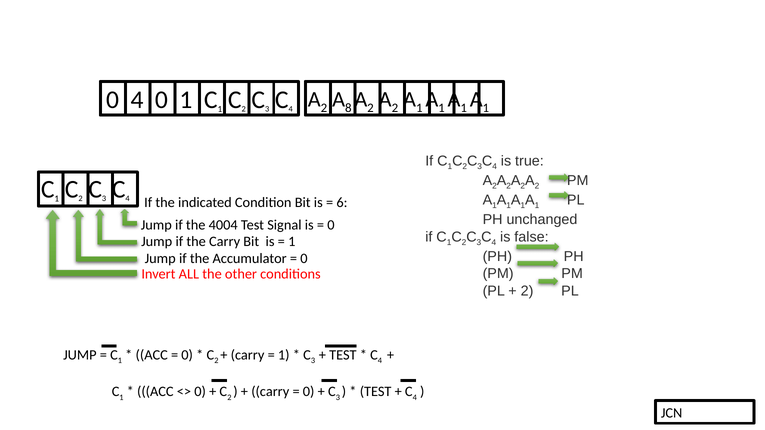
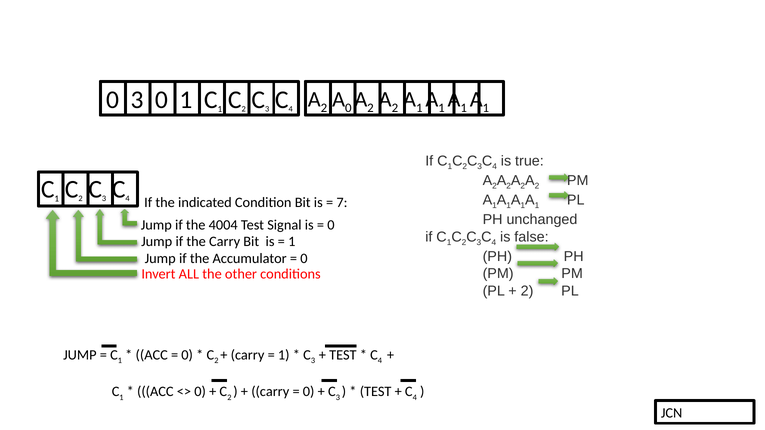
0 4: 4 -> 3 (137, 100)
8: 8 -> 0 (348, 108)
6: 6 -> 7 (342, 203)
